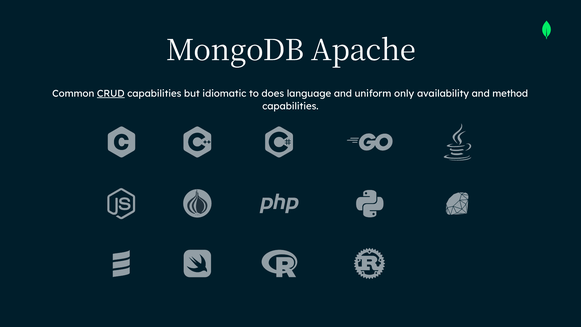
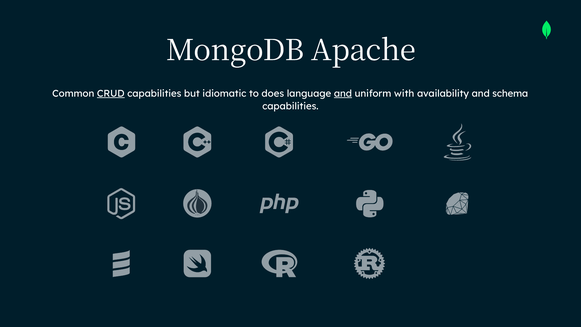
and underline: none -> present (343, 93)
only: only -> with (404, 93)
method: method -> schema (510, 93)
